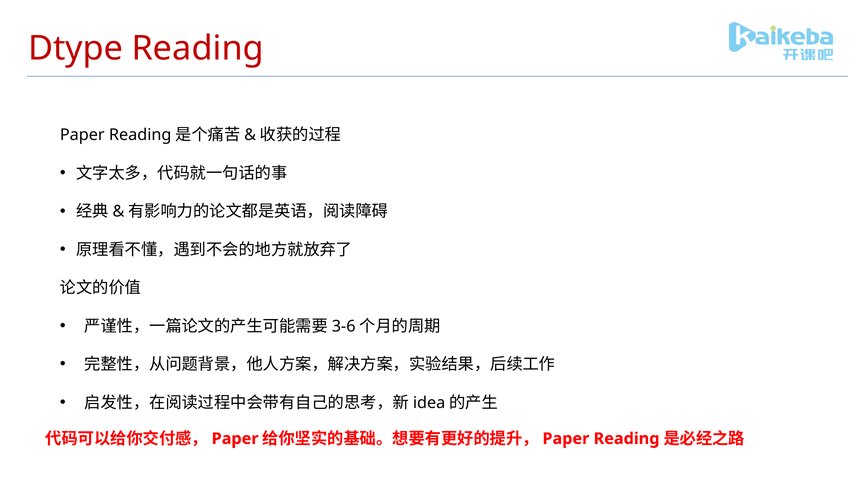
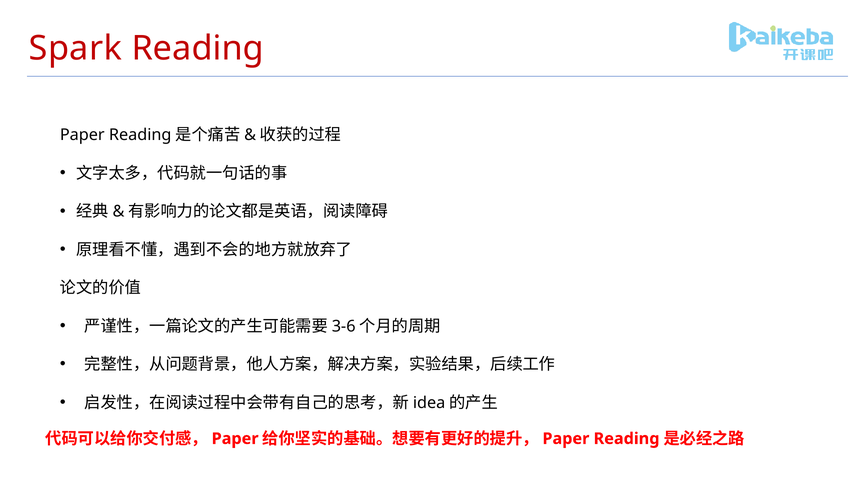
Dtype: Dtype -> Spark (75, 49)
